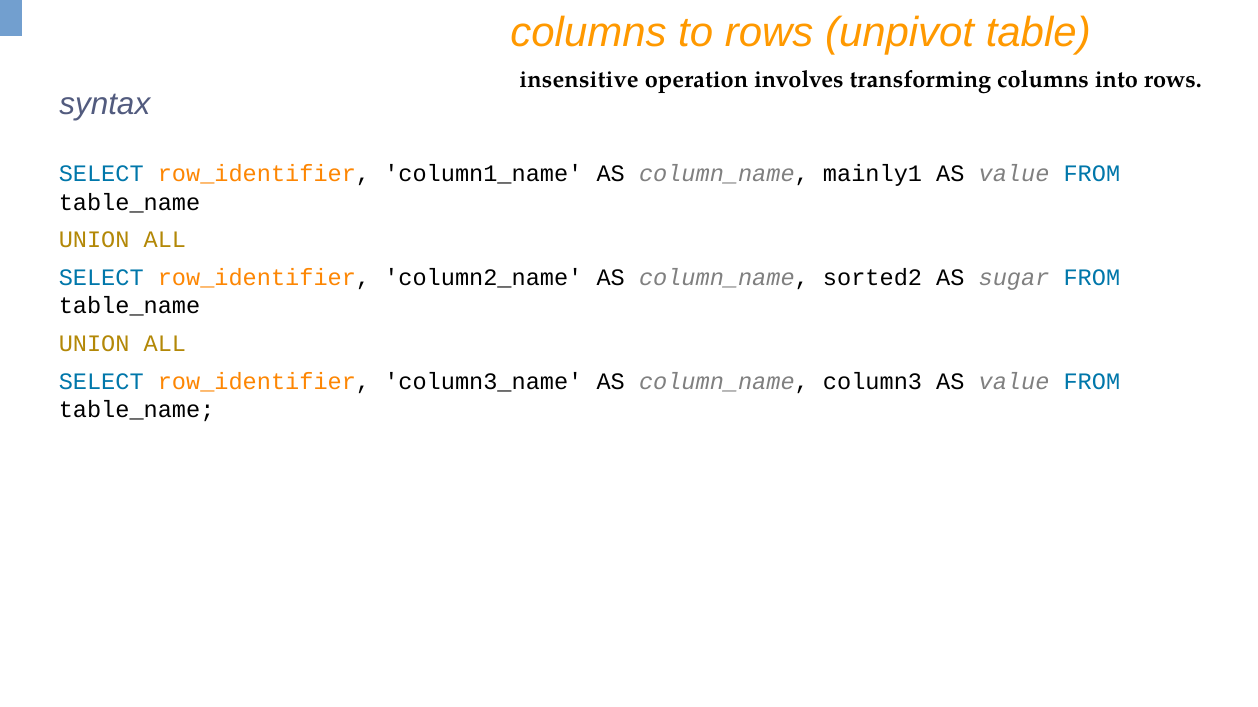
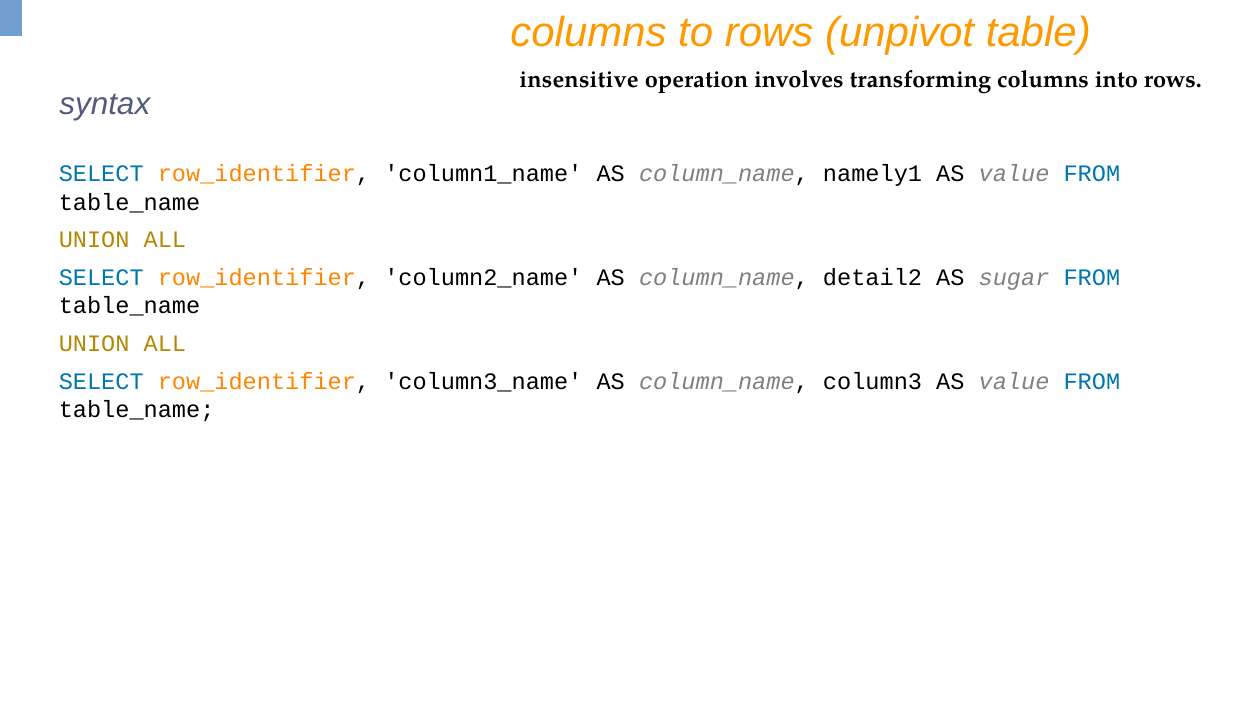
mainly1: mainly1 -> namely1 (873, 174)
sorted2: sorted2 -> detail2 (873, 278)
